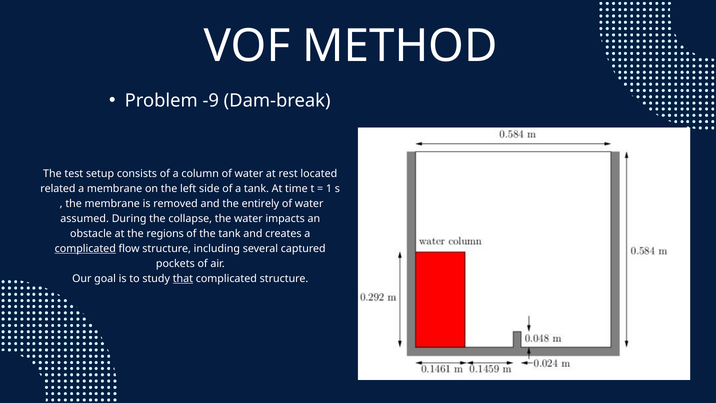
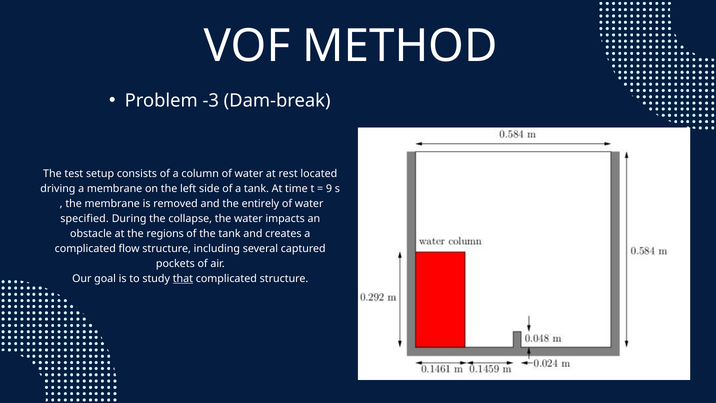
-9: -9 -> -3 (211, 101)
related: related -> driving (58, 189)
1: 1 -> 9 (329, 189)
assumed: assumed -> specified (85, 219)
complicated underline: present -> none (85, 249)
